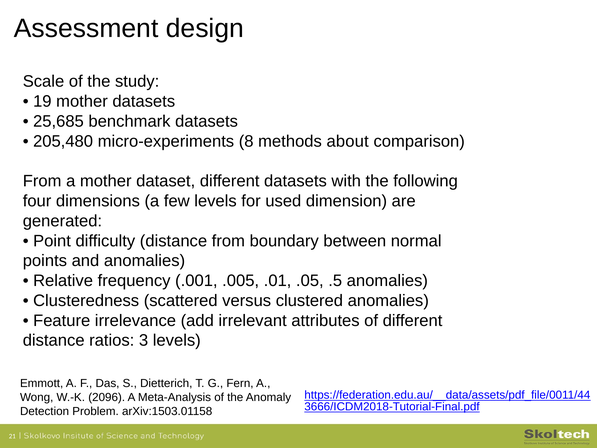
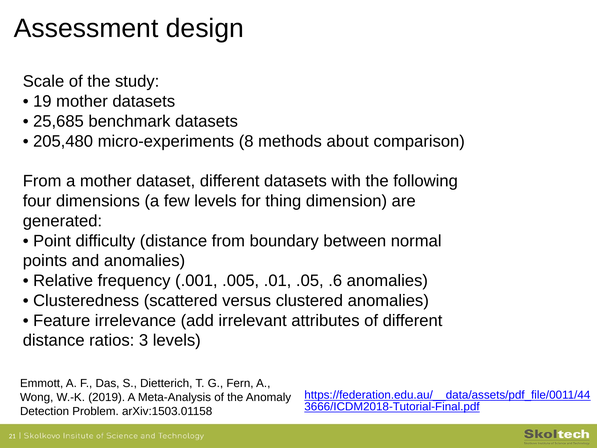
used: used -> thing (283, 201)
.5: .5 -> .6 (335, 281)
2096: 2096 -> 2019 (107, 397)
